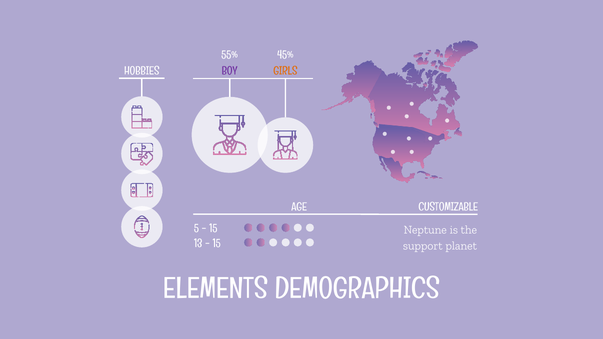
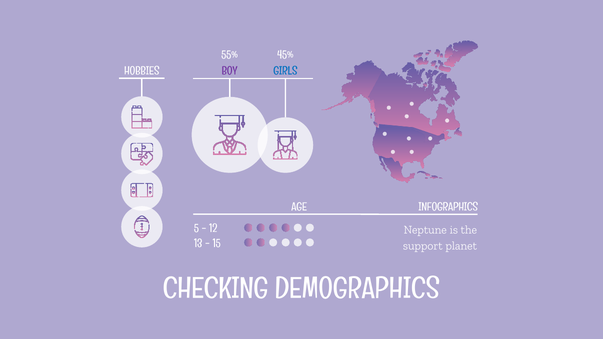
GIRLS colour: orange -> blue (285, 71)
CUSTOMIZABLE: CUSTOMIZABLE -> INFOGRAPHICS (448, 207)
15: 15 -> 12 (213, 229)
ELEMENTS: ELEMENTS -> CHECKING (215, 288)
